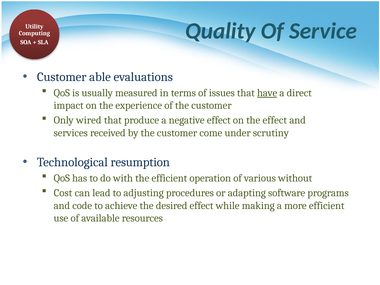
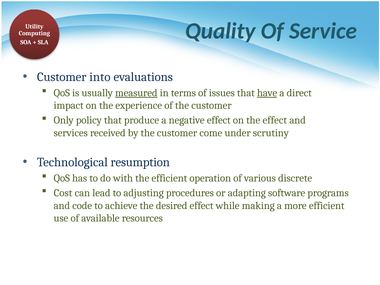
able: able -> into (100, 77)
measured underline: none -> present (136, 93)
wired: wired -> policy (89, 120)
without: without -> discrete (295, 178)
